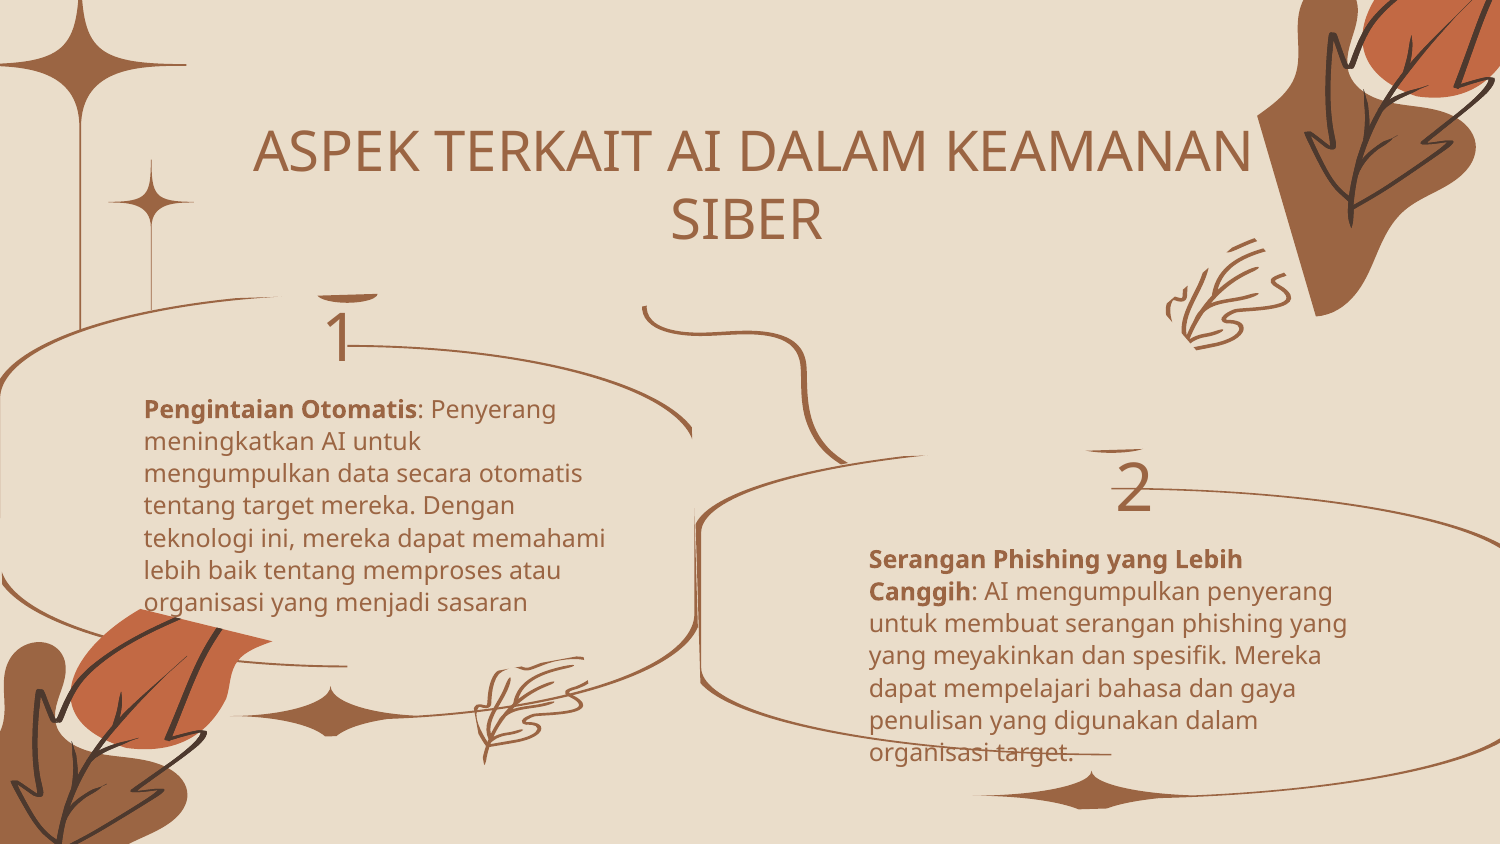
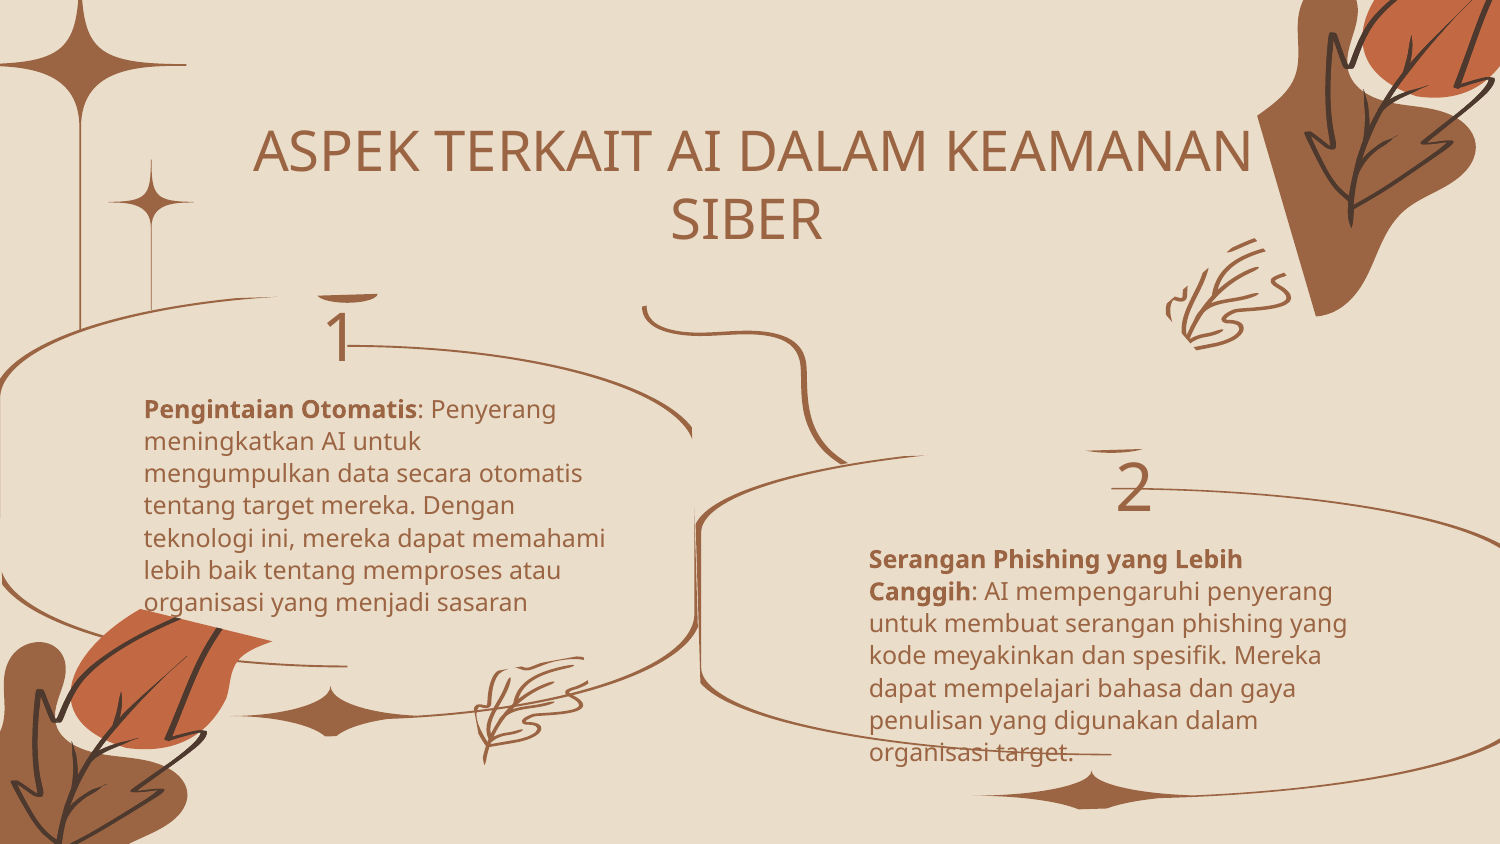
AI mengumpulkan: mengumpulkan -> mempengaruhi (1108, 592)
yang: yang -> kode (898, 656)
